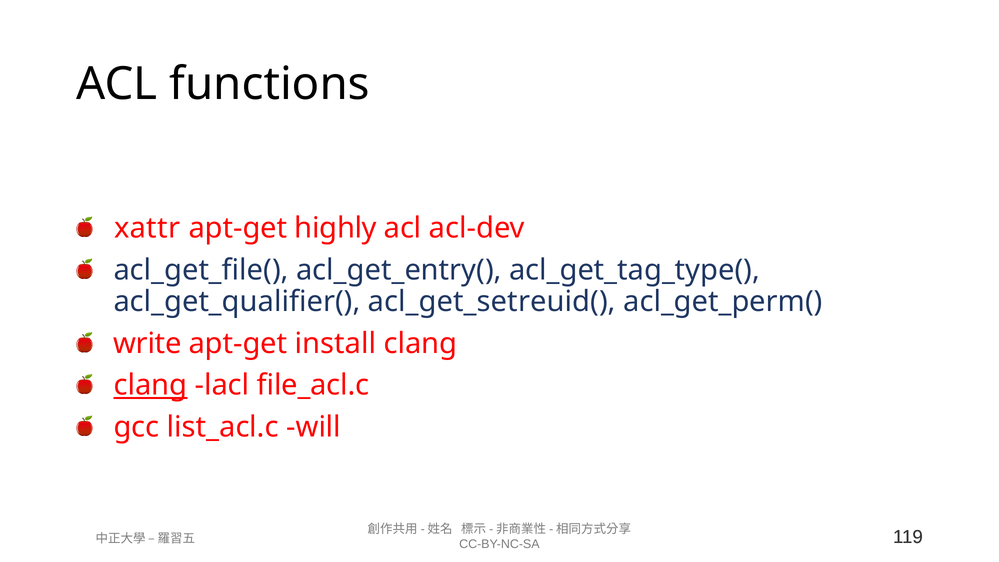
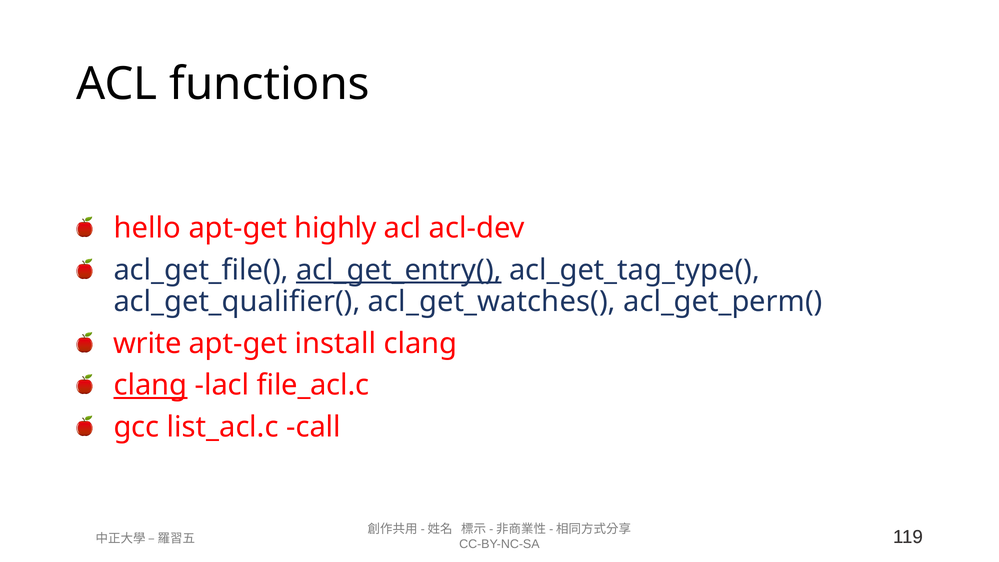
xattr: xattr -> hello (147, 228)
acl_get_entry( underline: none -> present (399, 270)
acl_get_setreuid(: acl_get_setreuid( -> acl_get_watches( (492, 302)
will: will -> call (314, 427)
